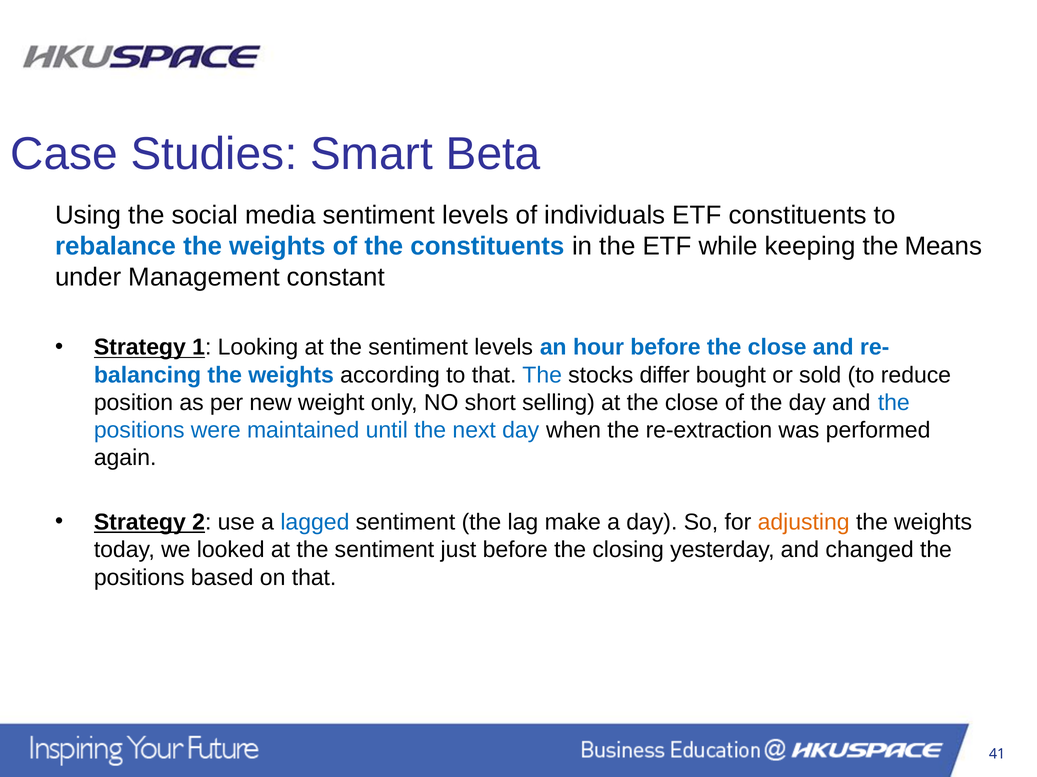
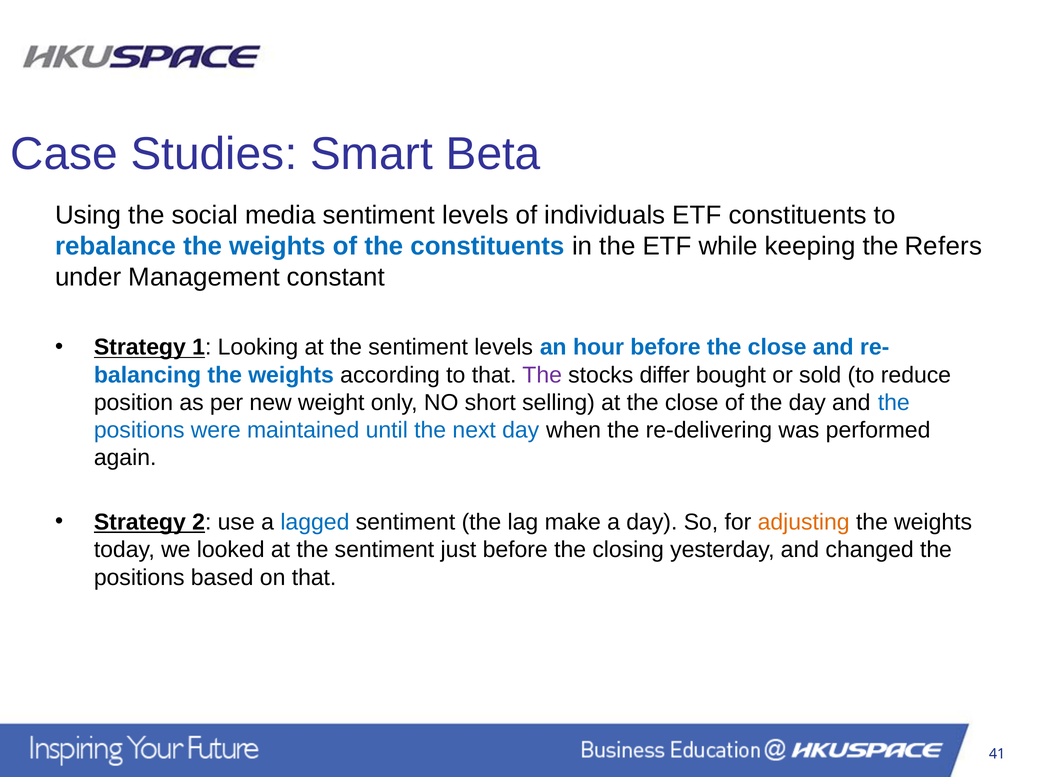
Means: Means -> Refers (943, 246)
The colour: blue -> purple (542, 375)
re-extraction: re-extraction -> re-delivering (709, 431)
